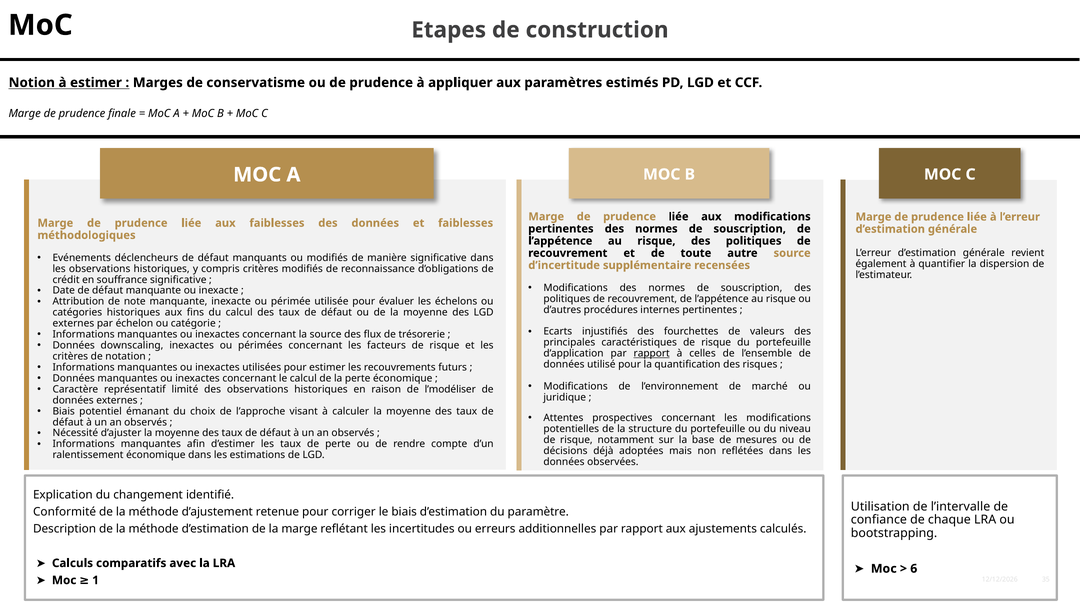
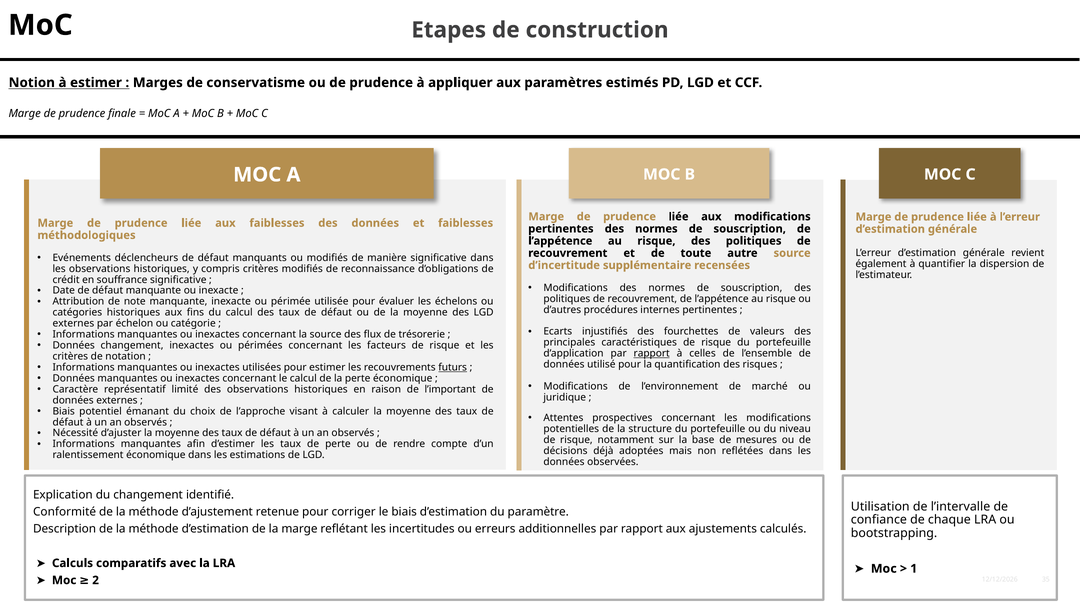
Données downscaling: downscaling -> changement (132, 346)
futurs underline: none -> present (453, 368)
l’modéliser: l’modéliser -> l’important (450, 390)
6: 6 -> 1 (914, 569)
1: 1 -> 2 (96, 581)
